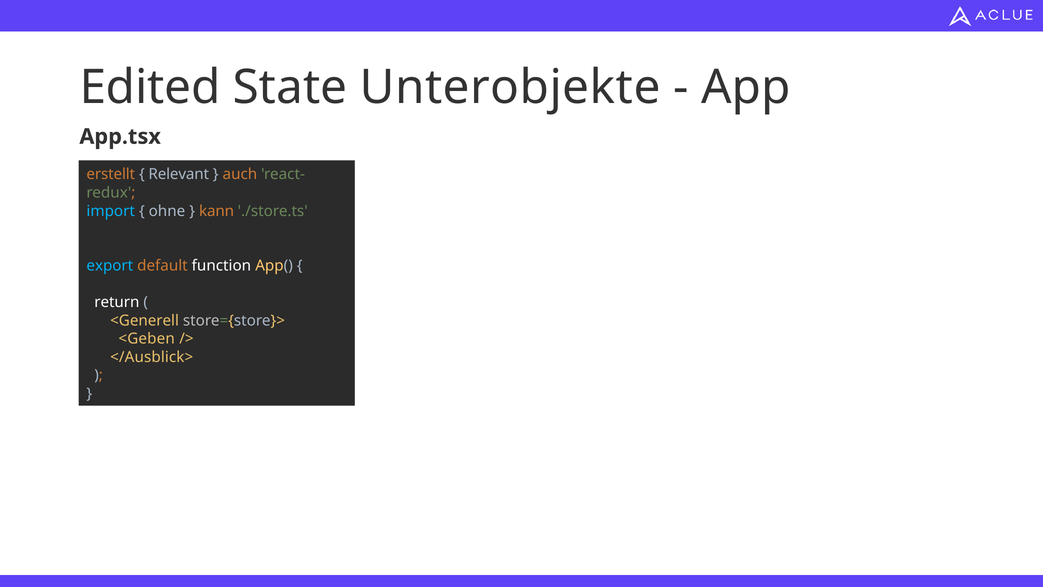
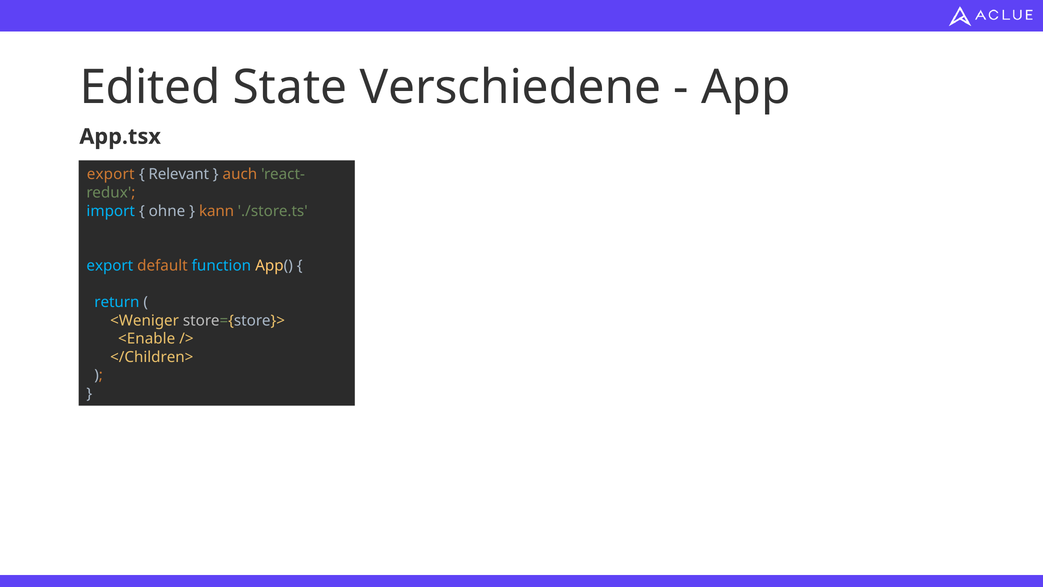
Unterobjekte: Unterobjekte -> Verschiedene (510, 88)
erstellt: erstellt -> export (111, 174)
function colour: white -> light blue (221, 266)
return colour: white -> light blue (117, 302)
<Generell: <Generell -> <Weniger (145, 320)
<Geben: <Geben -> <Enable (147, 339)
</Ausblick>: </Ausblick> -> </Children> (152, 357)
